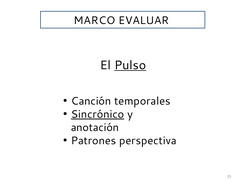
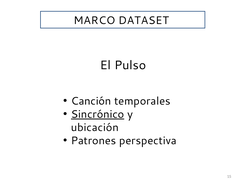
EVALUAR: EVALUAR -> DATASET (144, 20)
Pulso underline: present -> none (130, 65)
anotación: anotación -> ubicación (95, 127)
